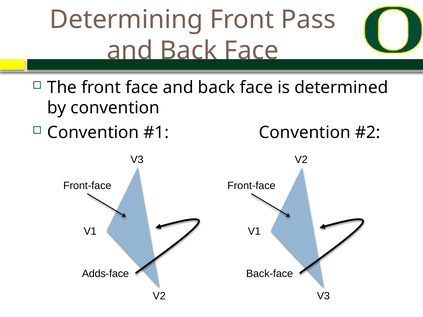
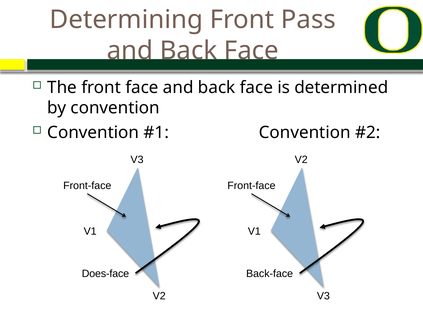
Adds-face: Adds-face -> Does-face (105, 274)
